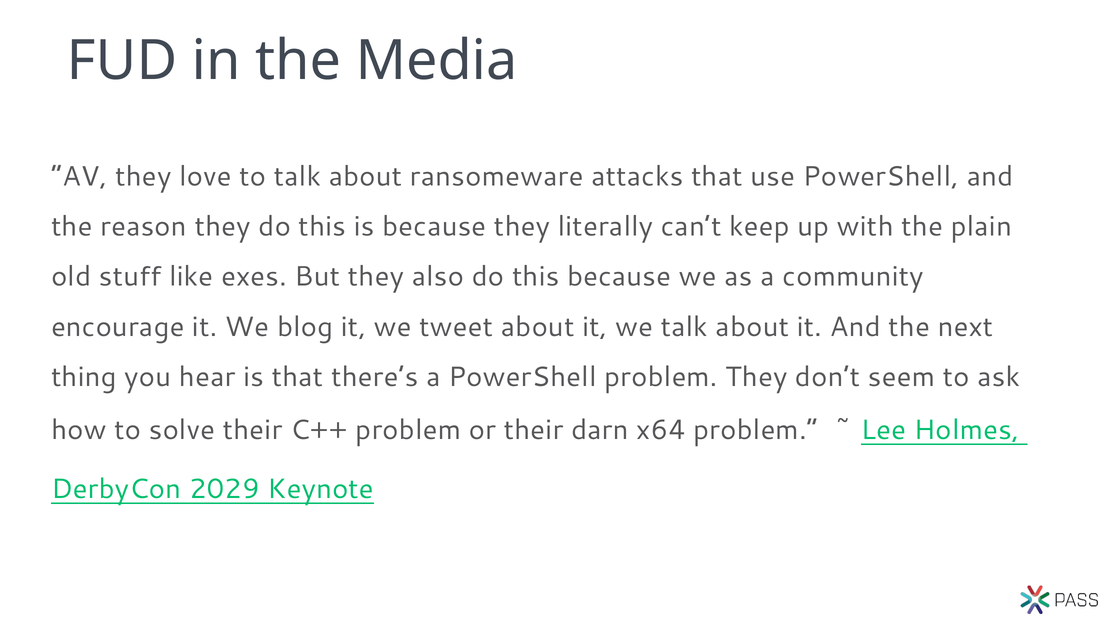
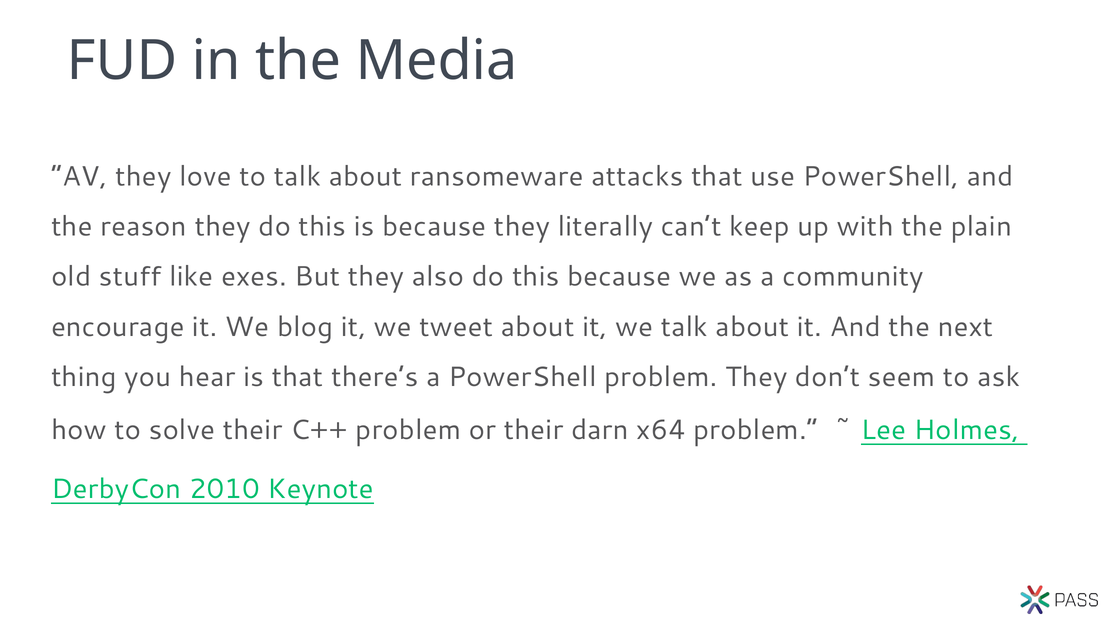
2029: 2029 -> 2010 (224, 489)
